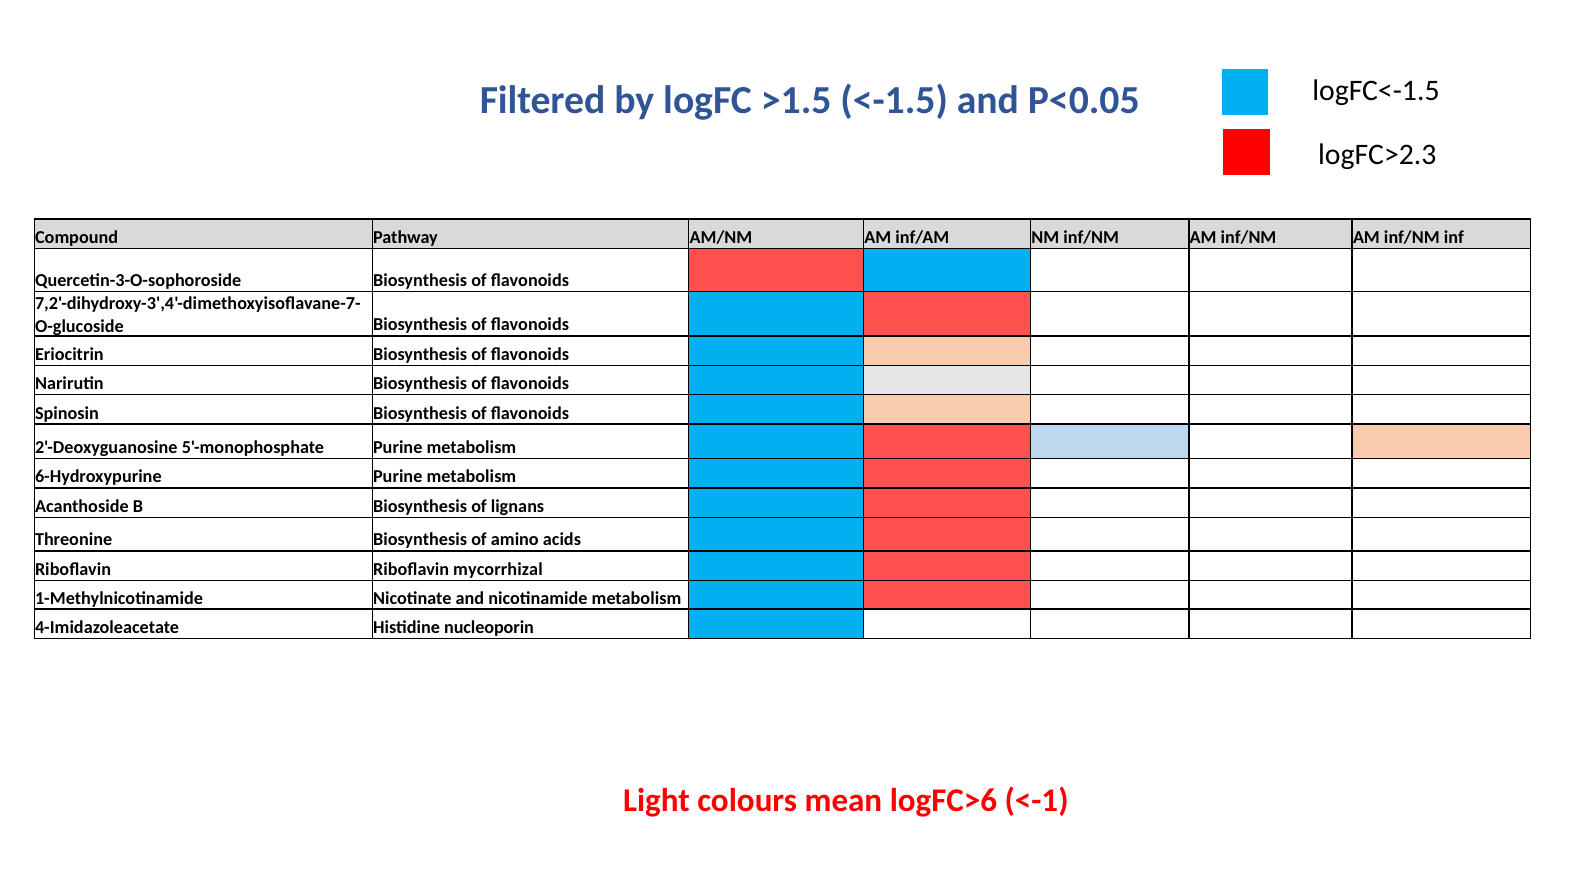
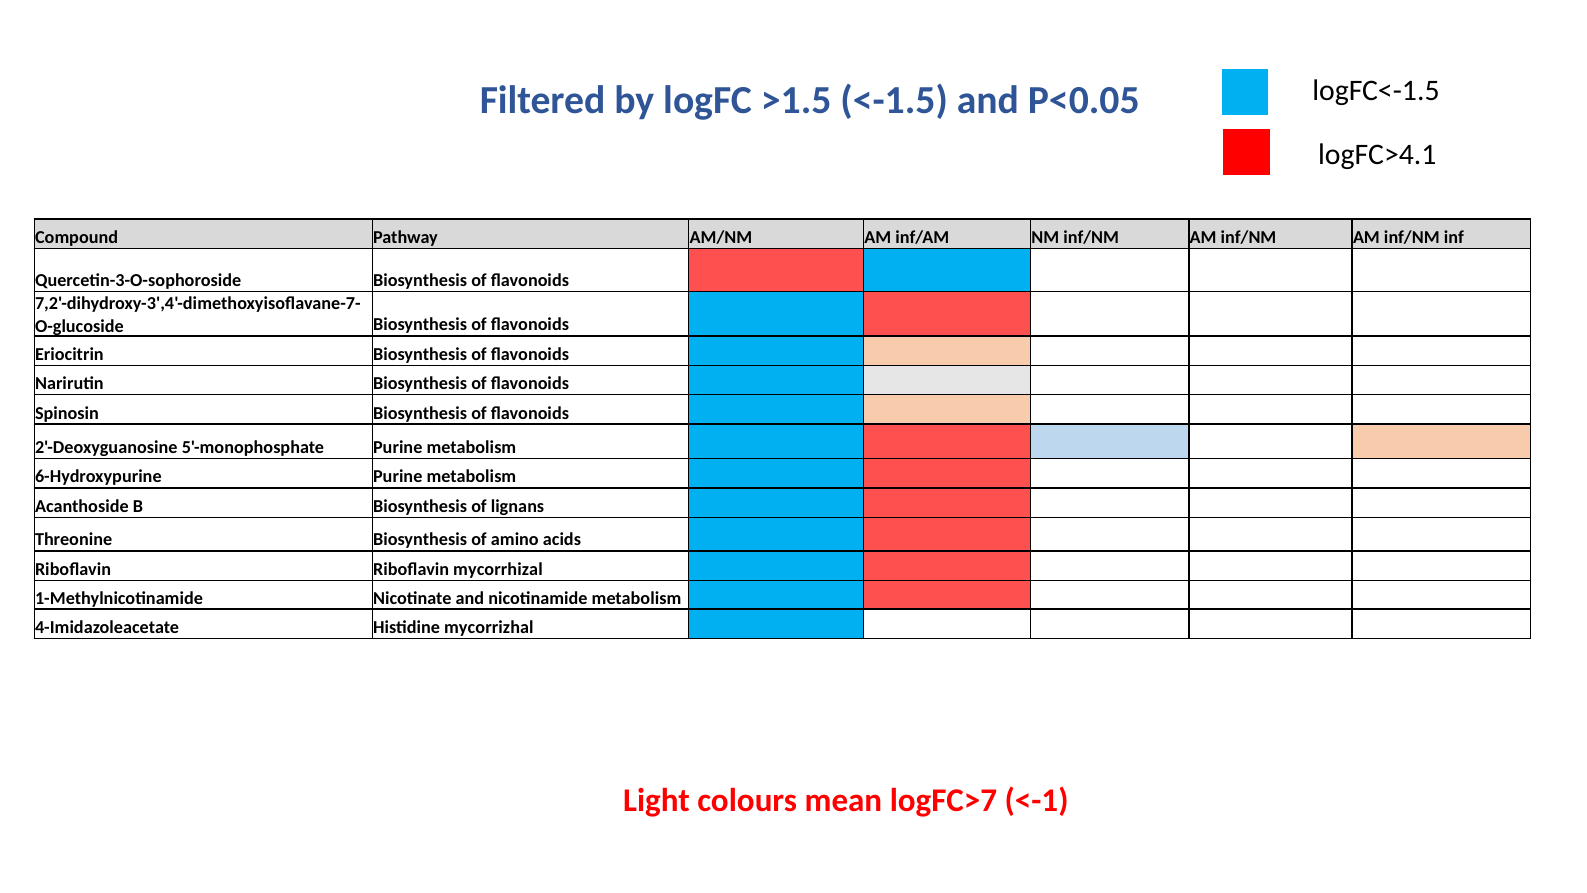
logFC>2.3: logFC>2.3 -> logFC>4.1 (1377, 154)
nucleoporin: nucleoporin -> mycorrizhal (489, 627)
logFC>6: logFC>6 -> logFC>7 (943, 801)
